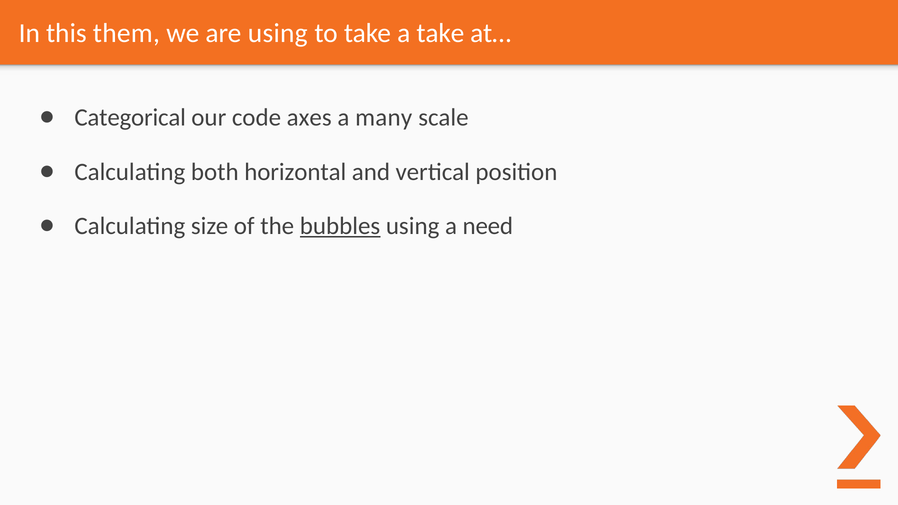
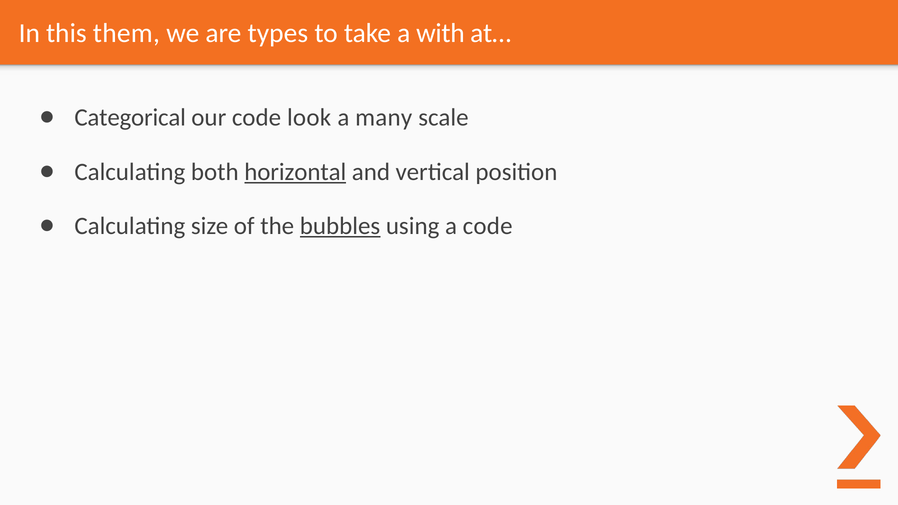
are using: using -> types (278, 33)
a take: take -> with (440, 33)
axes: axes -> look (309, 117)
horizontal underline: none -> present (295, 172)
a need: need -> code (488, 226)
